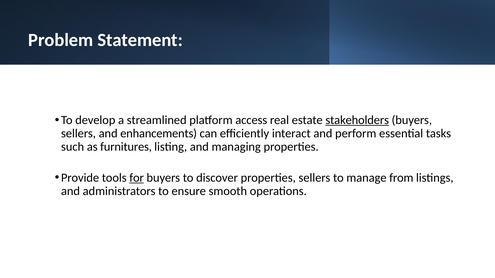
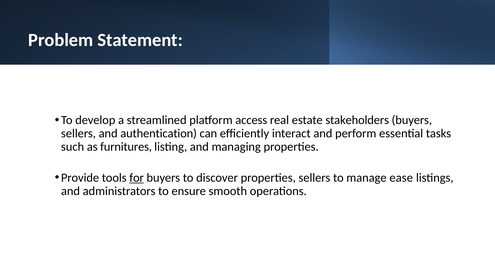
stakeholders underline: present -> none (357, 120)
enhancements: enhancements -> authentication (159, 134)
from: from -> ease (401, 178)
